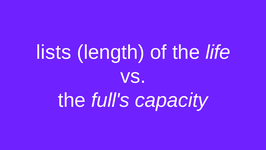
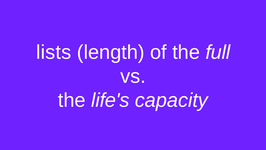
life: life -> full (218, 52)
full's: full's -> life's (110, 100)
